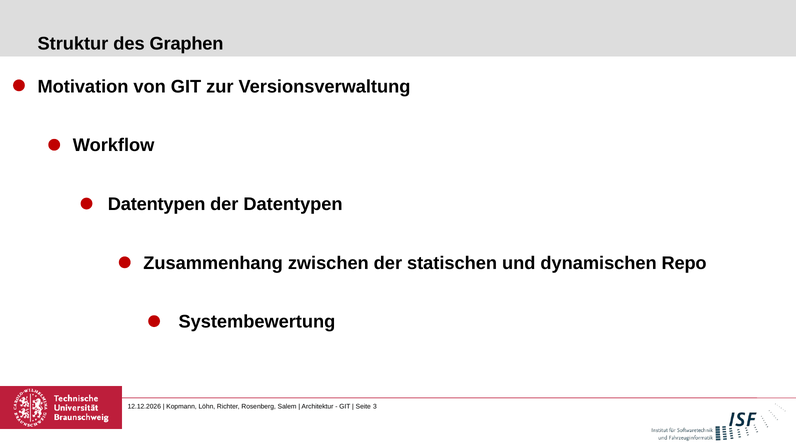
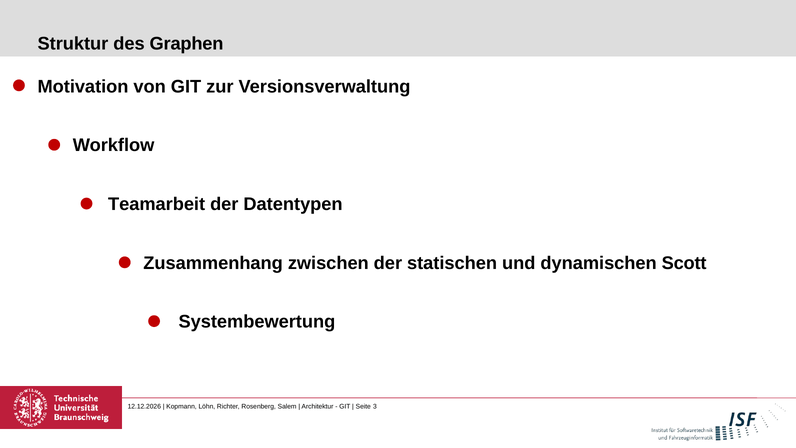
Datentypen: Datentypen -> Teamarbeit (157, 204)
Repo: Repo -> Scott (684, 263)
